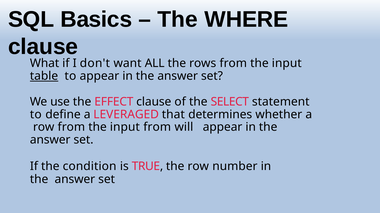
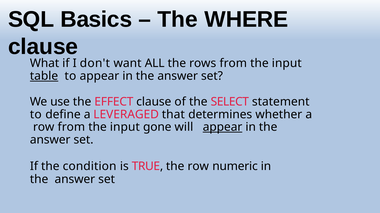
input from: from -> gone (157, 128)
appear underline: none -> present (223, 128)
number: number -> numeric (235, 167)
